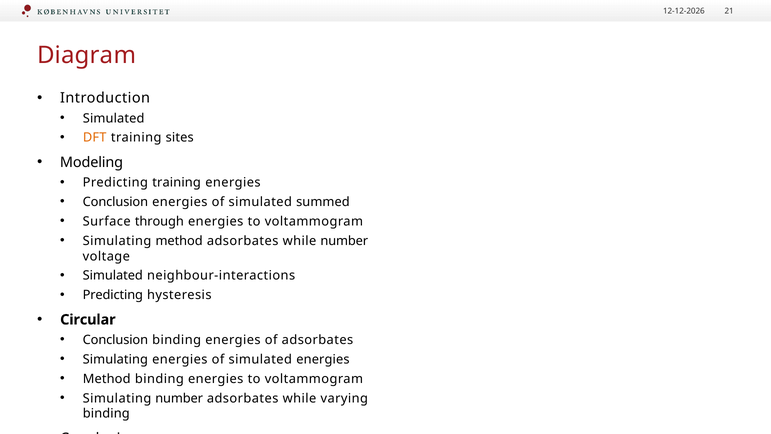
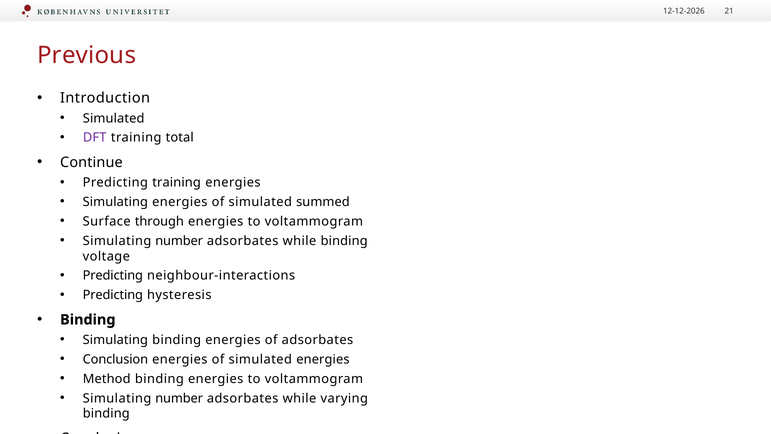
Diagram: Diagram -> Previous (87, 55)
DFT colour: orange -> purple (95, 138)
sites: sites -> total (180, 138)
Modeling: Modeling -> Continue (91, 162)
Conclusion: Conclusion -> Simulating (115, 202)
method: method -> number (179, 241)
while number: number -> binding (344, 241)
Simulated: Simulated -> Predicting (113, 276)
Circular: Circular -> Binding (88, 319)
Conclusion: Conclusion -> Simulating (115, 340)
Simulating: Simulating -> Conclusion (115, 359)
